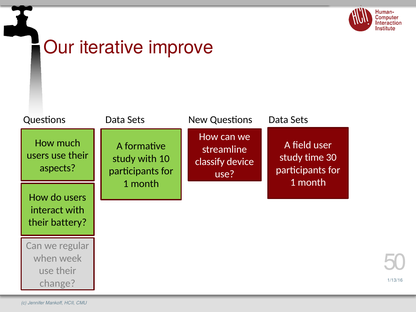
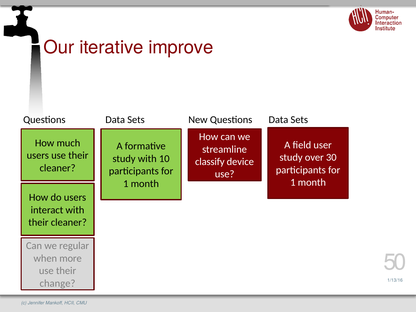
time: time -> over (314, 158)
aspects: aspects -> cleaner (58, 168)
battery: battery -> cleaner (69, 223)
week: week -> more (71, 258)
